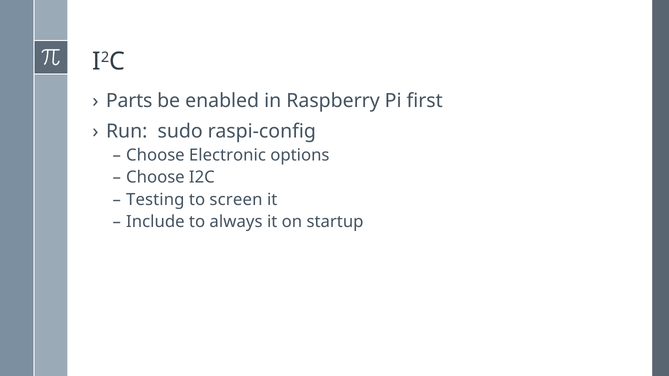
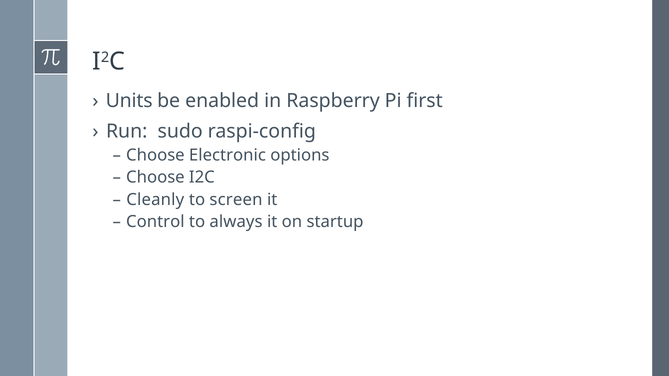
Parts: Parts -> Units (129, 101)
Testing: Testing -> Cleanly (155, 200)
Include: Include -> Control (155, 222)
